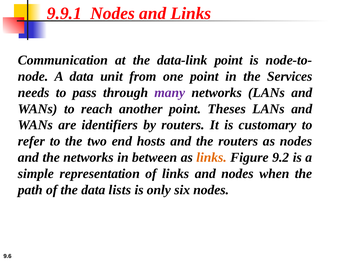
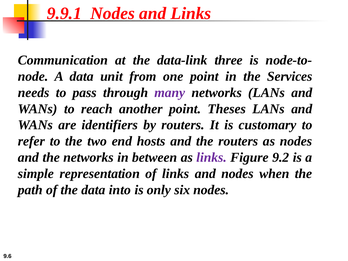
data-link point: point -> three (229, 60)
links colour: orange -> purple (212, 158)
lists: lists -> into (120, 190)
